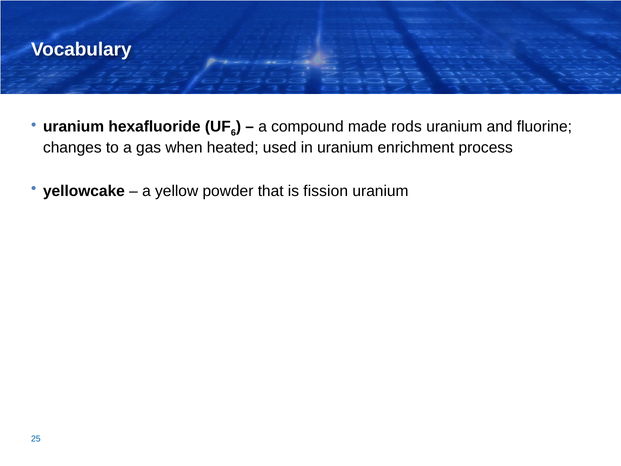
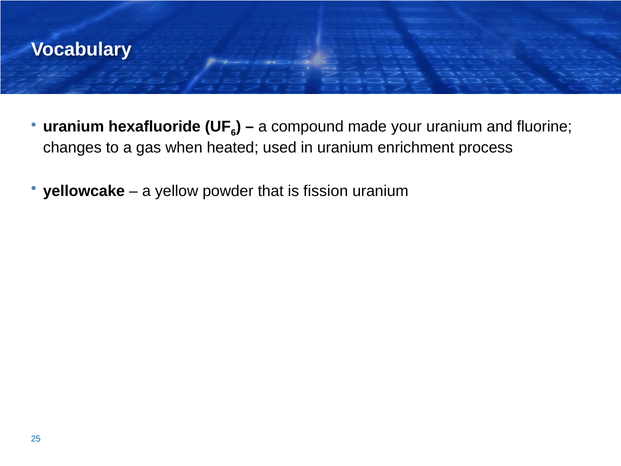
rods: rods -> your (406, 127)
